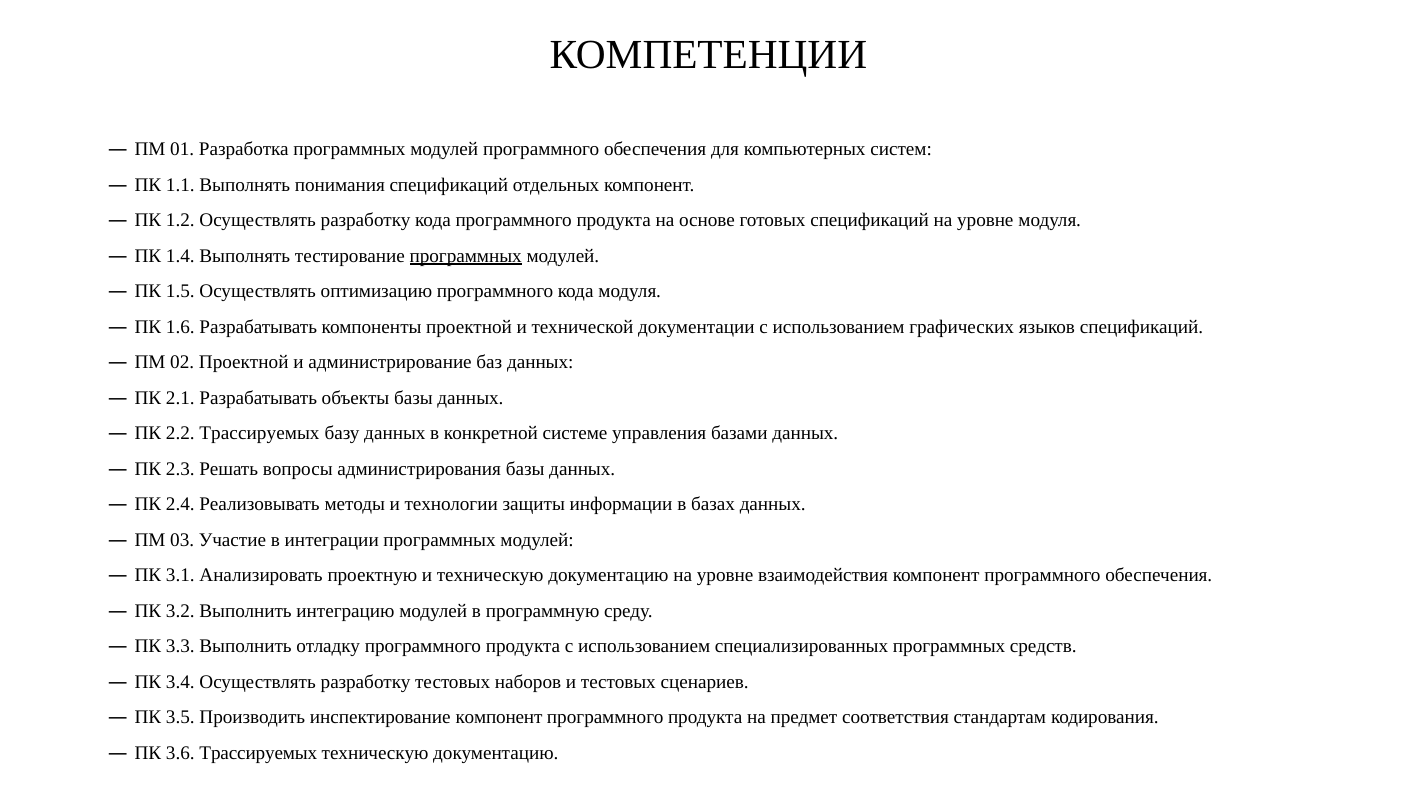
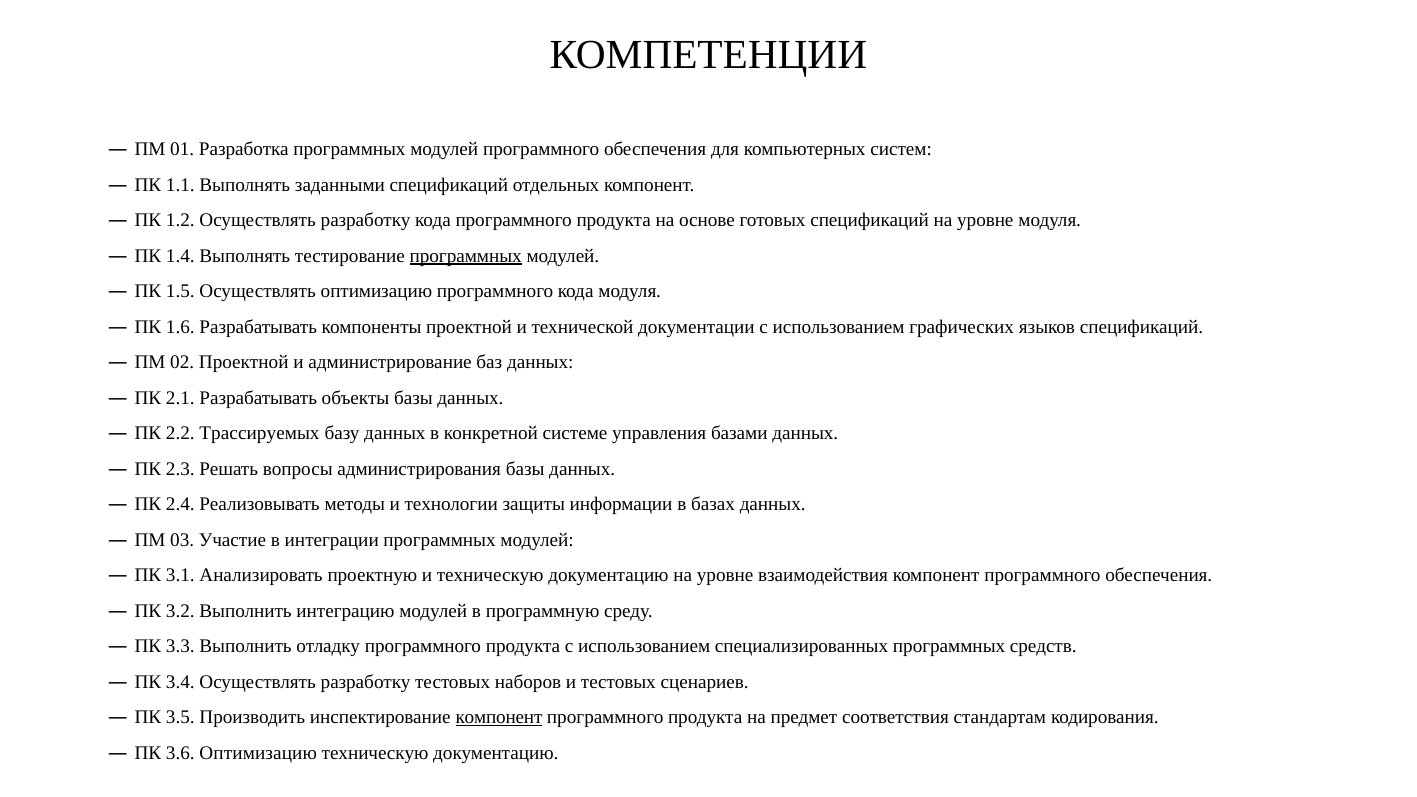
понимания: понимания -> заданными (340, 185)
компонент underline: none -> present (499, 718)
3.6 Трассируемых: Трассируемых -> Оптимизацию (258, 753)
